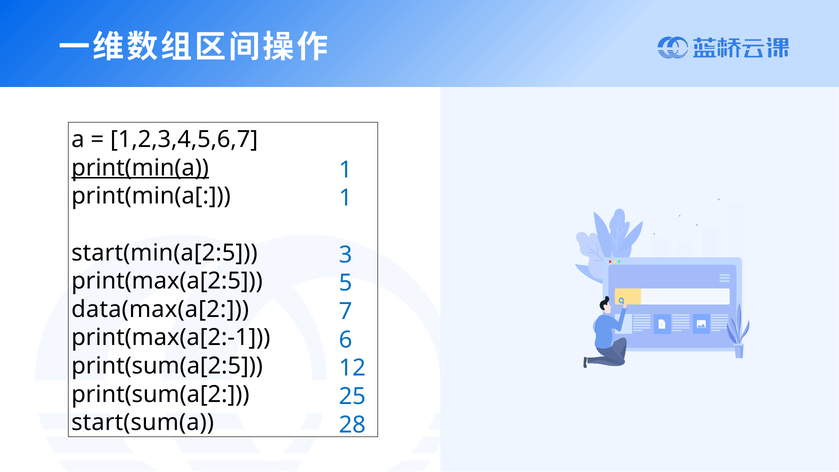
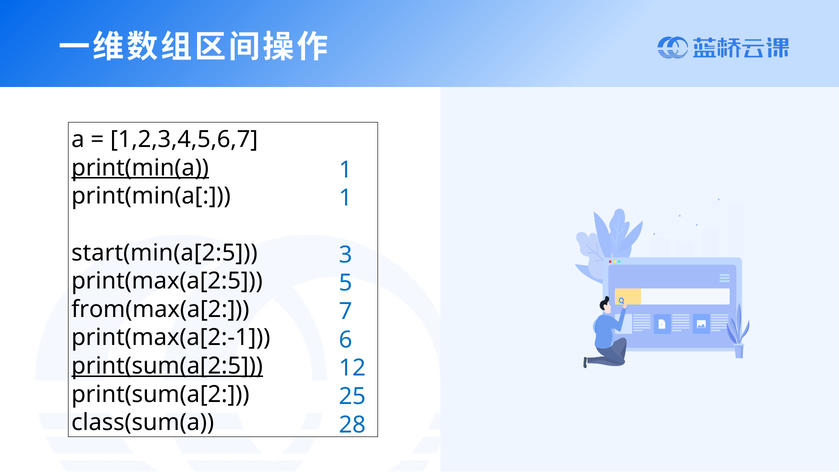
data(max(a[2: data(max(a[2 -> from(max(a[2 (160, 309)
print(sum(a[2:5 underline: none -> present (167, 366)
start(sum(a: start(sum(a -> class(sum(a (143, 423)
